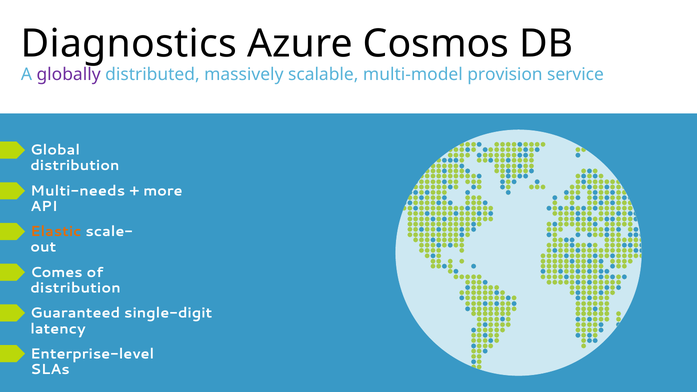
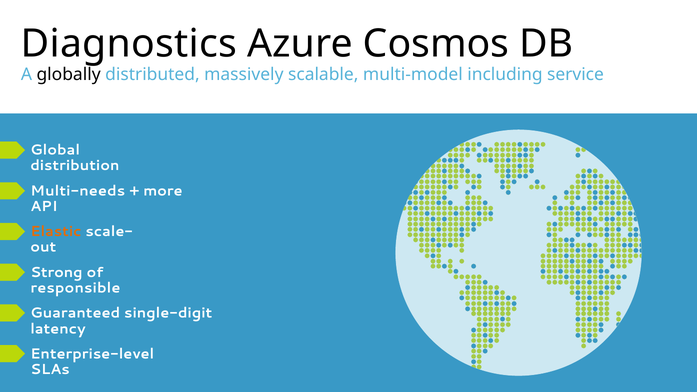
globally colour: purple -> black (69, 75)
provision: provision -> including (505, 75)
Comes: Comes -> Strong (56, 272)
distribution: distribution -> responsible (75, 288)
